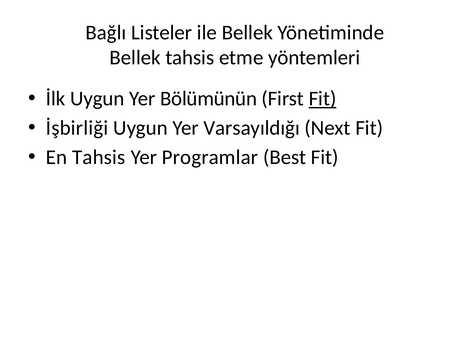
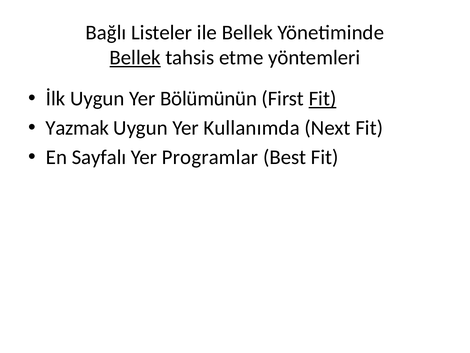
Bellek underline: none -> present (135, 57)
İşbirliği: İşbirliği -> Yazmak (77, 128)
Varsayıldığı: Varsayıldığı -> Kullanımda (252, 128)
En Tahsis: Tahsis -> Sayfalı (99, 157)
